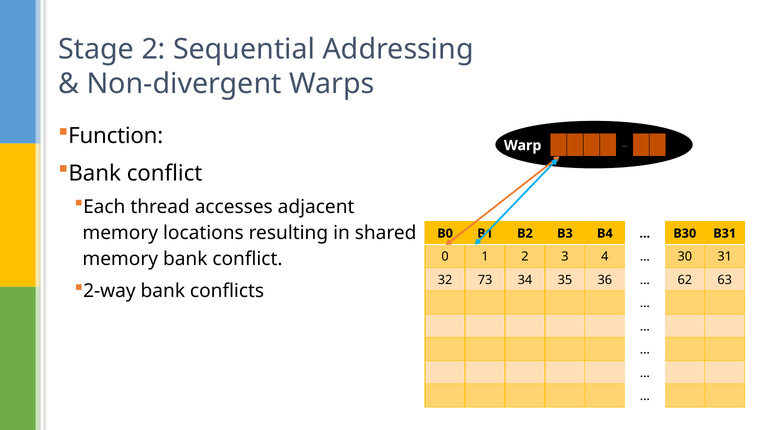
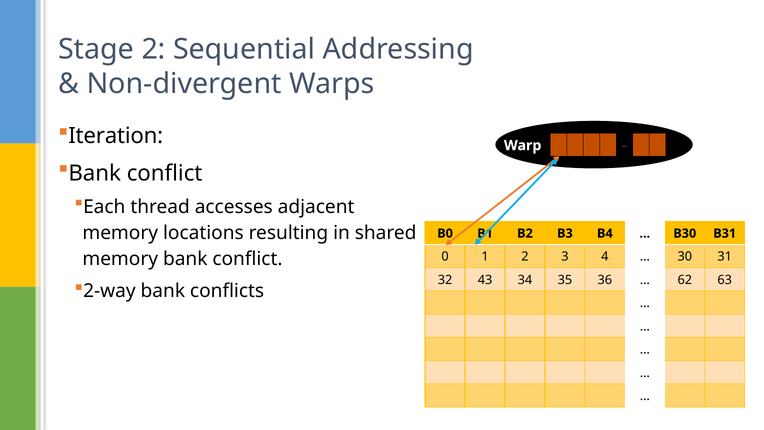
Function: Function -> Iteration (116, 136)
73: 73 -> 43 (485, 280)
